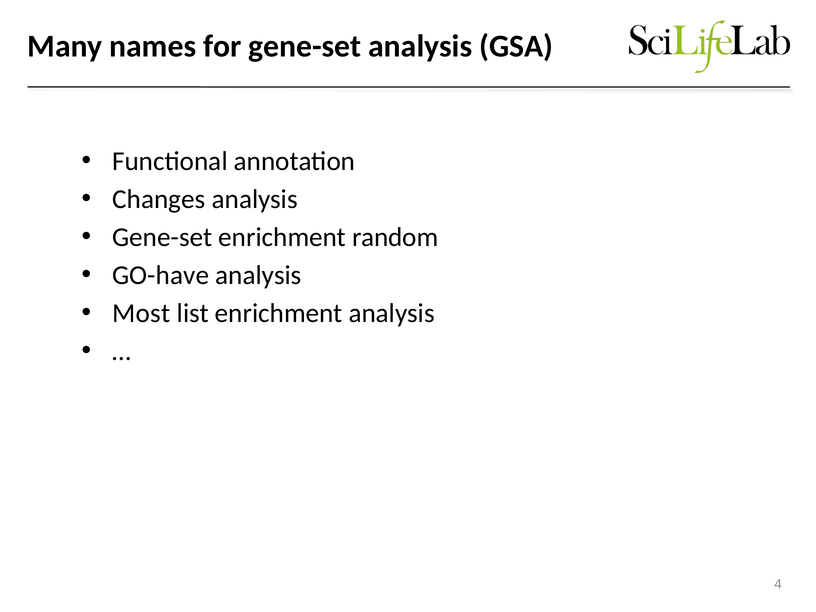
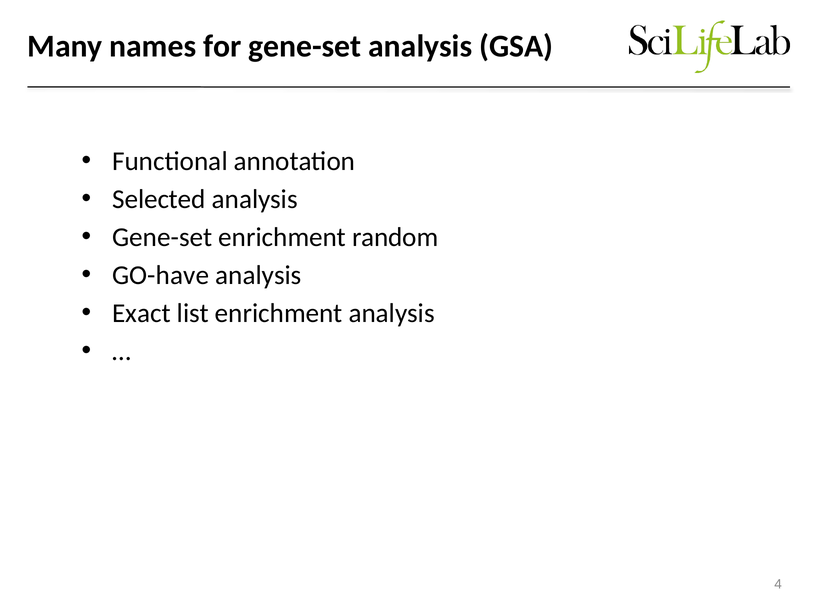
Changes: Changes -> Selected (159, 199)
Most: Most -> Exact (141, 313)
